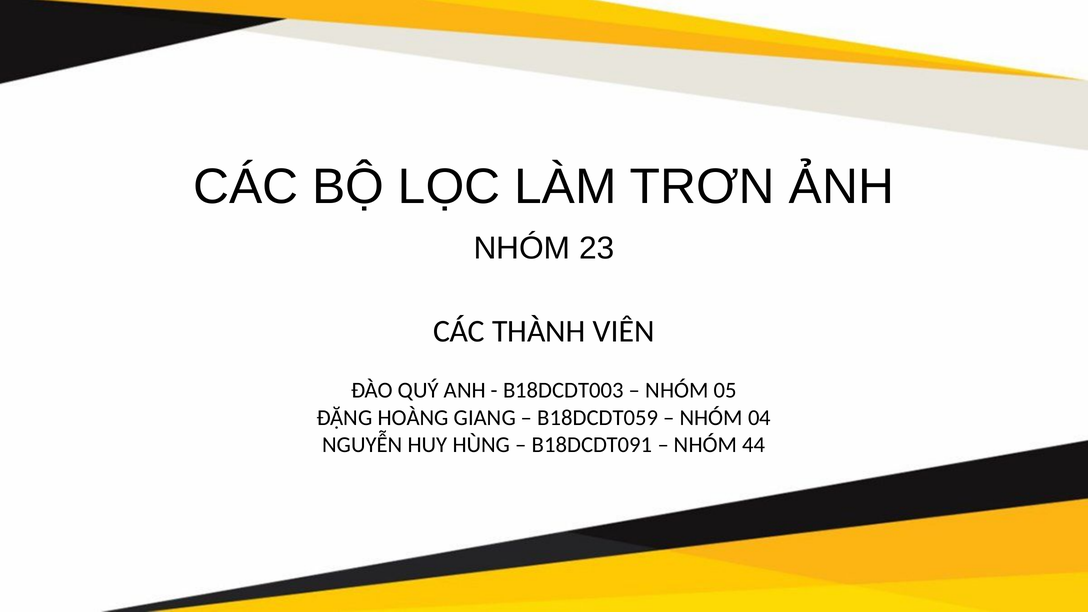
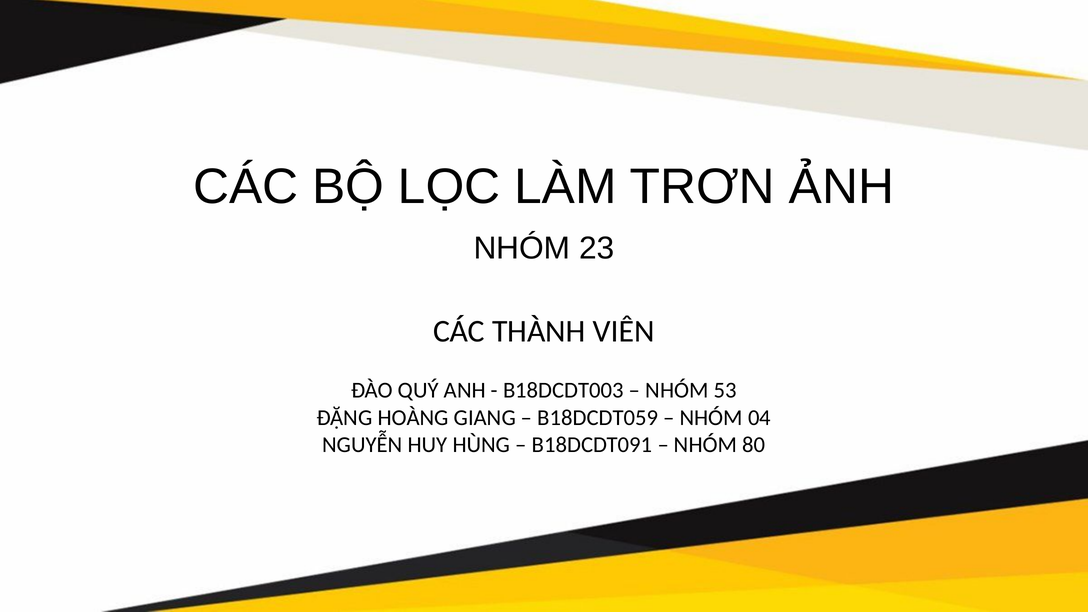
05: 05 -> 53 (725, 390)
44: 44 -> 80 (754, 445)
